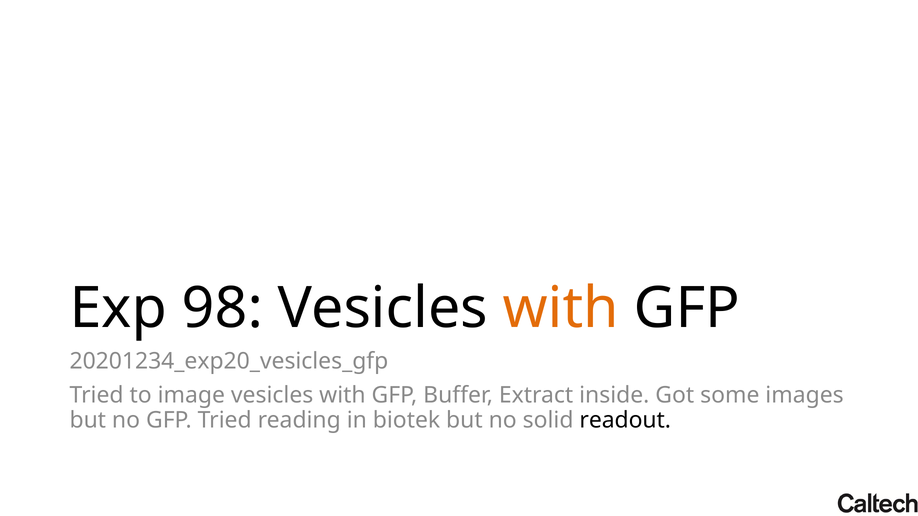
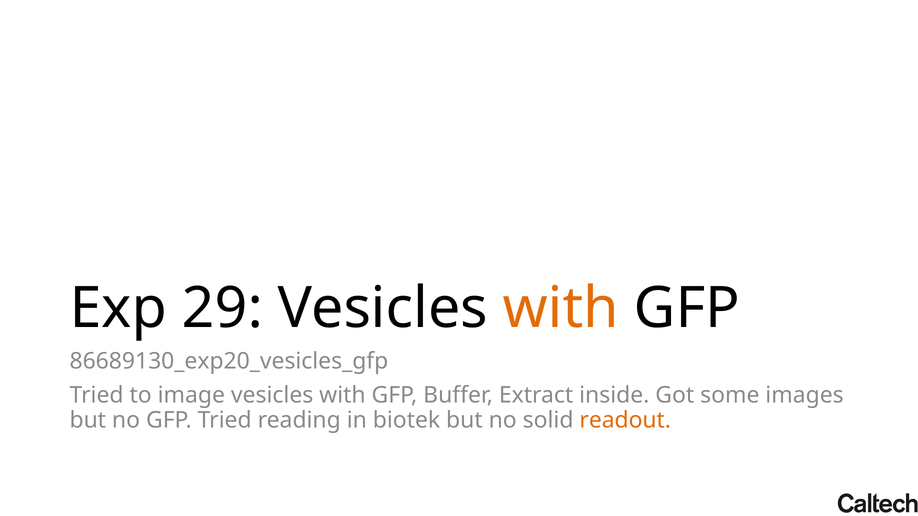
98: 98 -> 29 (222, 309)
20201234_exp20_vesicles_gfp: 20201234_exp20_vesicles_gfp -> 86689130_exp20_vesicles_gfp (229, 361)
readout colour: black -> orange (625, 420)
